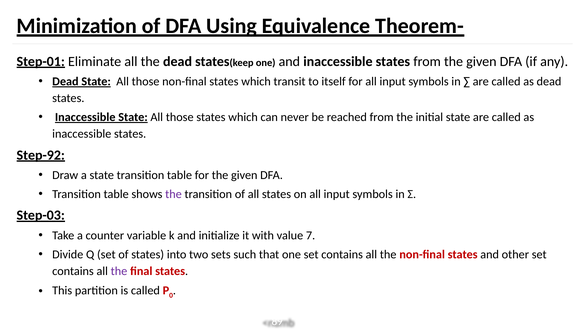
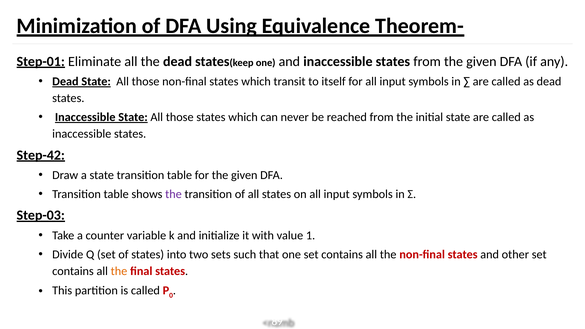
Step-92: Step-92 -> Step-42 (41, 155)
7: 7 -> 1 (311, 235)
the colour: purple -> orange (119, 271)
